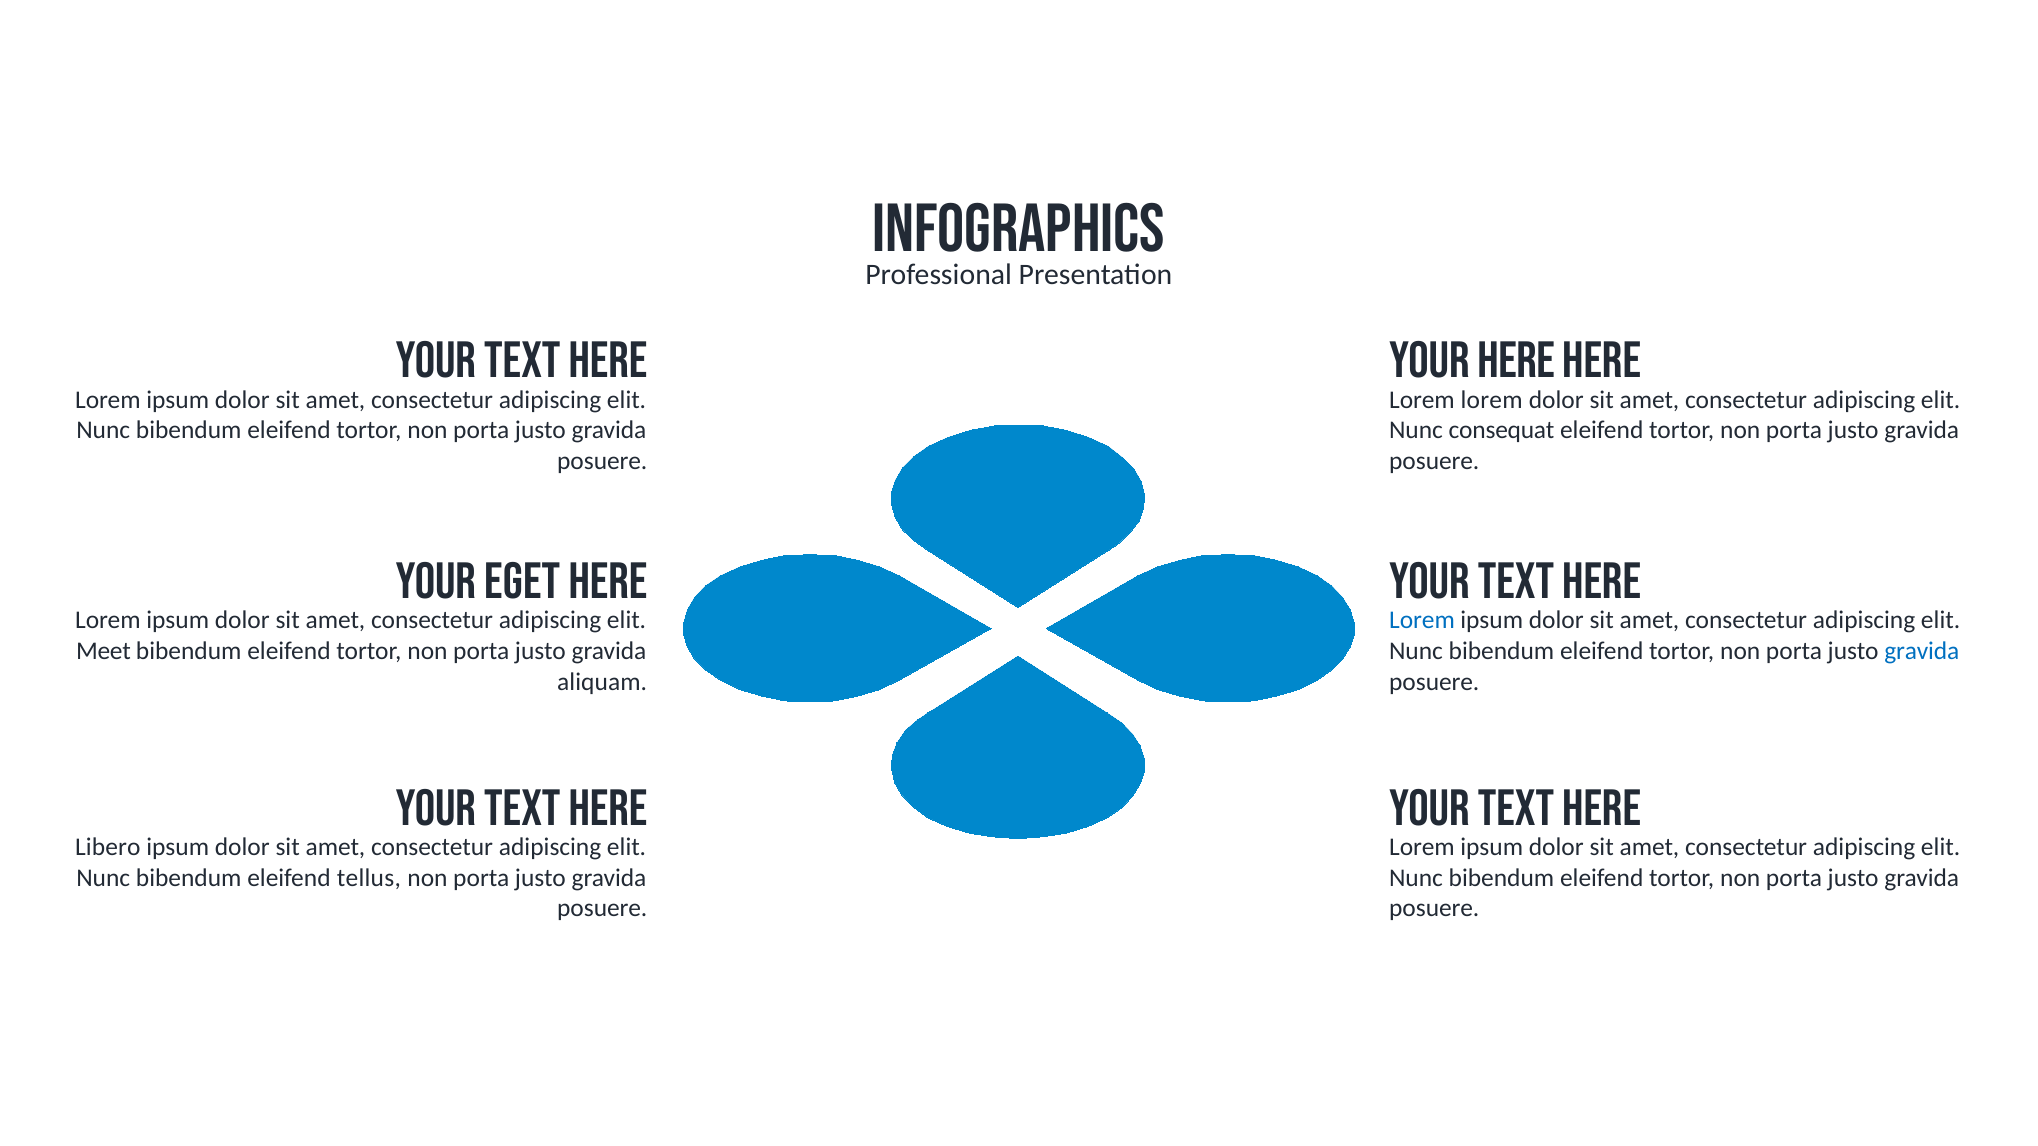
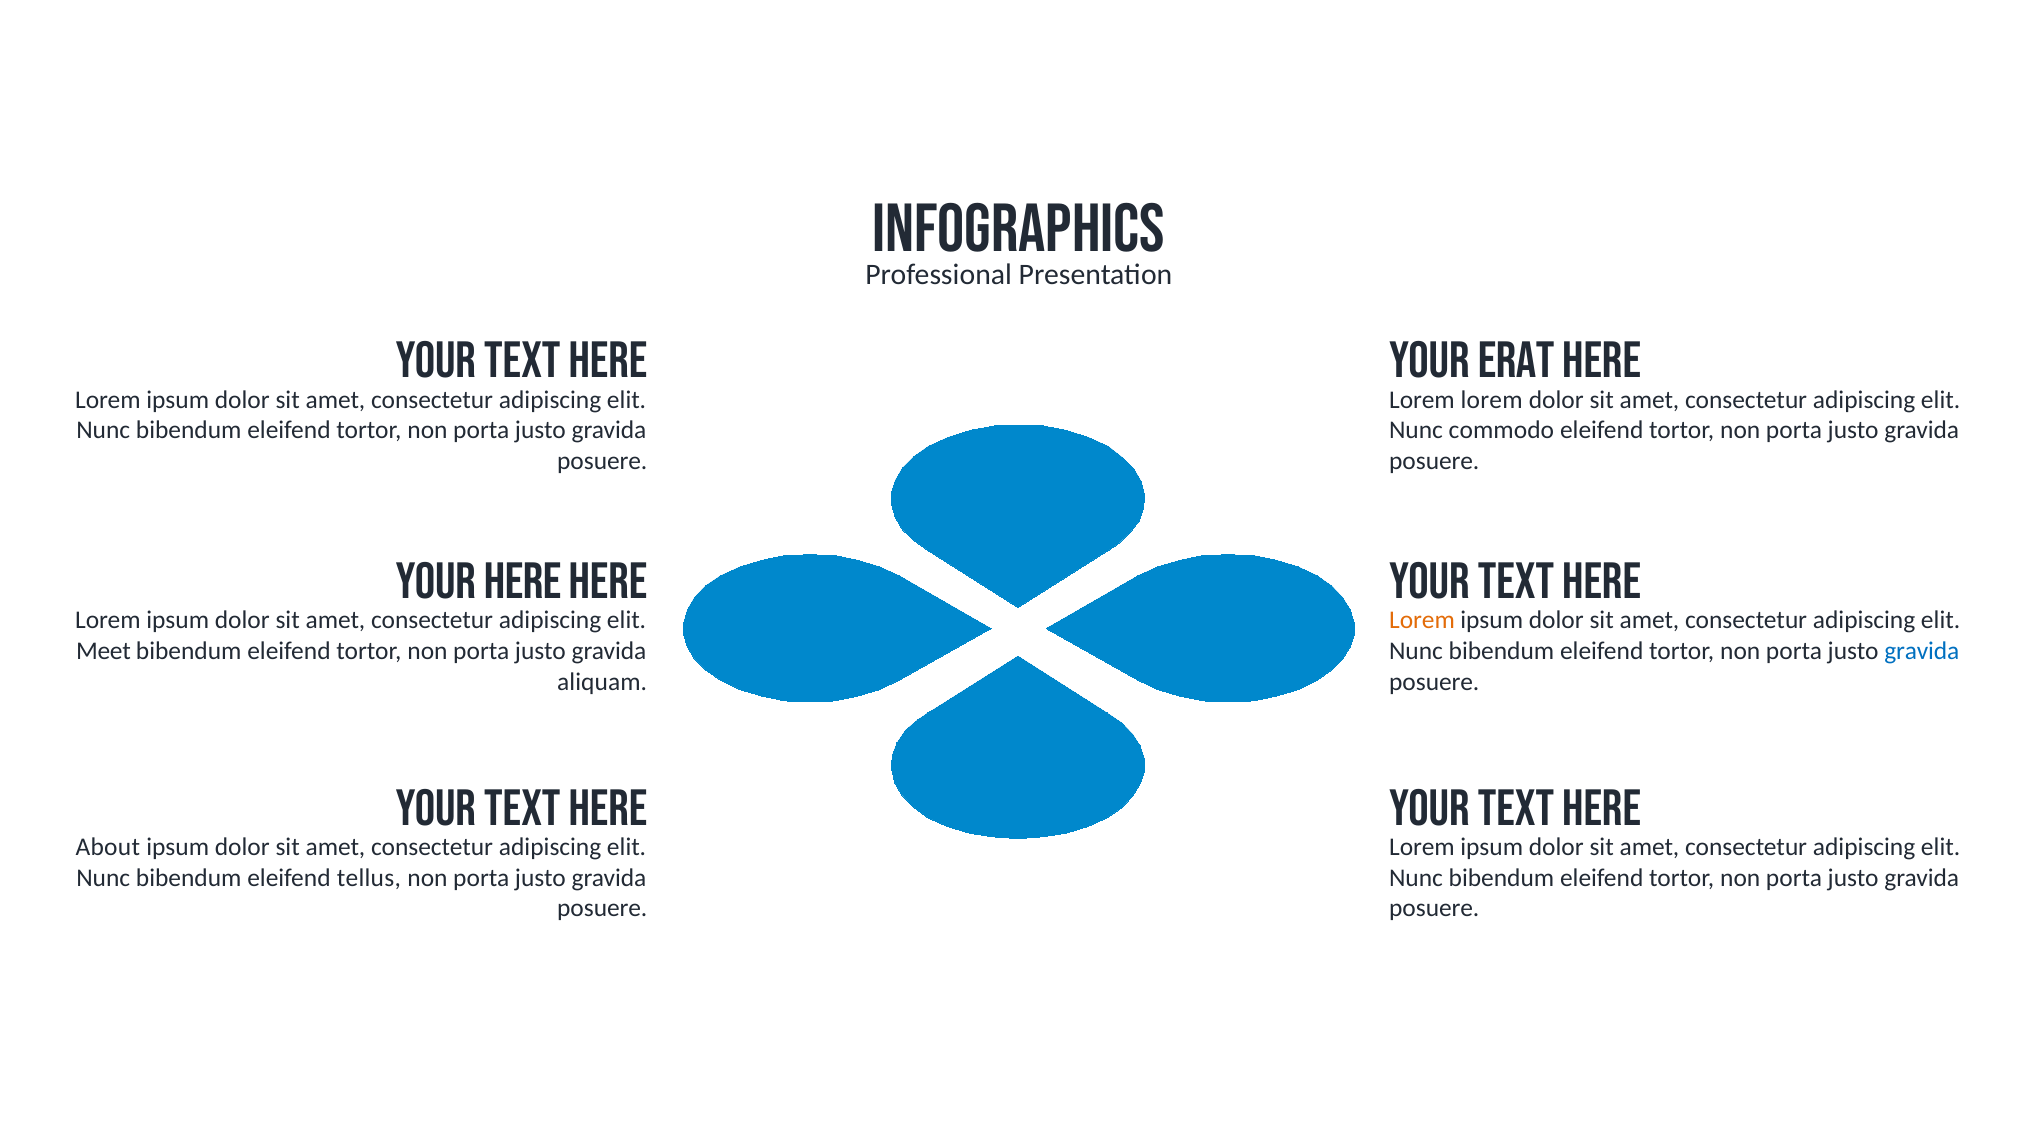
Your here: here -> erat (1516, 361)
consequat: consequat -> commodo (1501, 430)
Your eget: eget -> here (523, 582)
Lorem colour: blue -> orange (1422, 621)
Libero: Libero -> About (108, 847)
